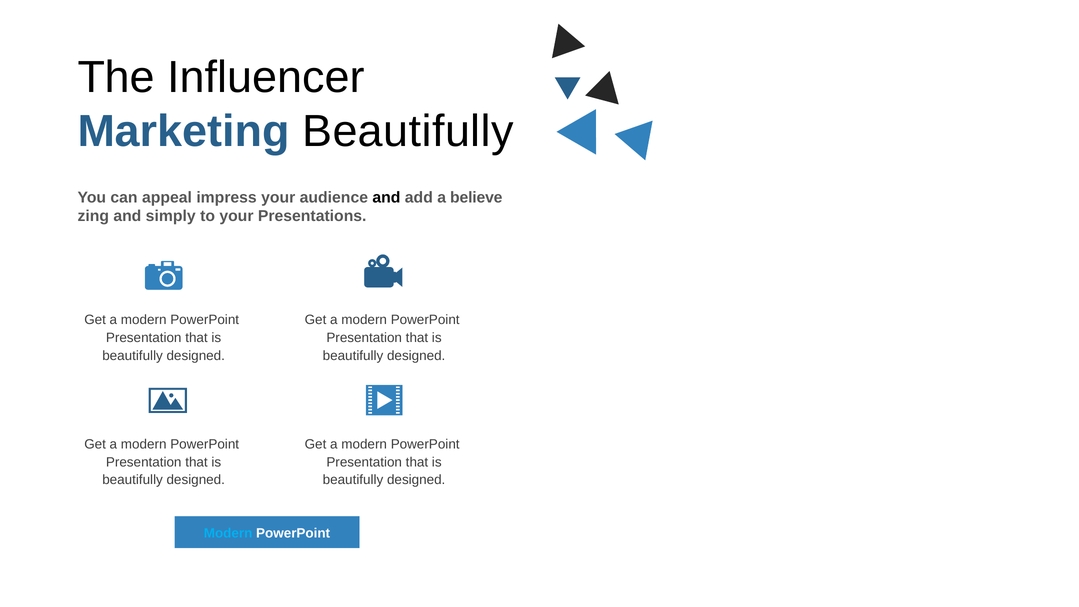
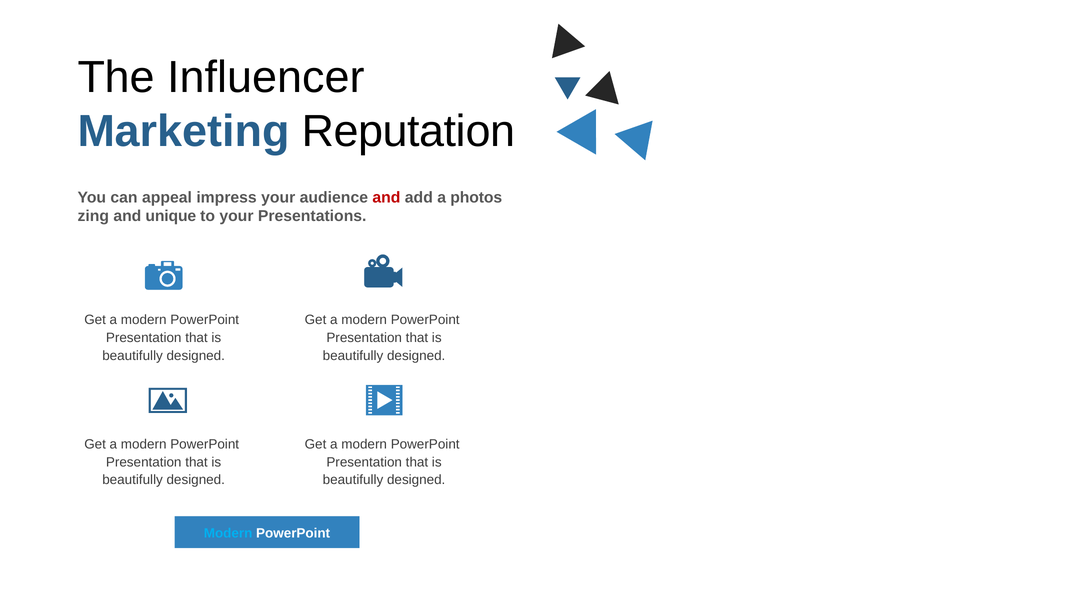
Marketing Beautifully: Beautifully -> Reputation (408, 132)
and colour: black -> red (386, 197)
believe: believe -> photos (476, 197)
simply: simply -> unique (171, 216)
